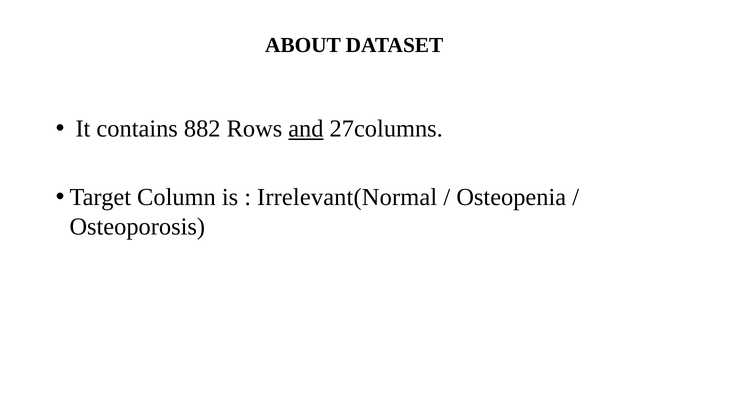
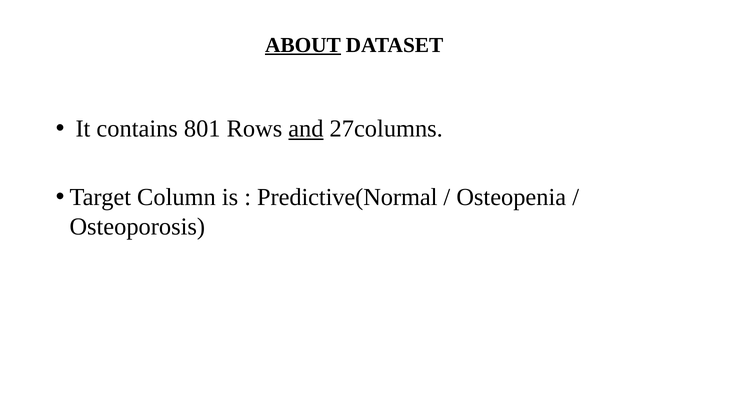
ABOUT underline: none -> present (303, 45)
882: 882 -> 801 (202, 129)
Irrelevant(Normal: Irrelevant(Normal -> Predictive(Normal (347, 197)
